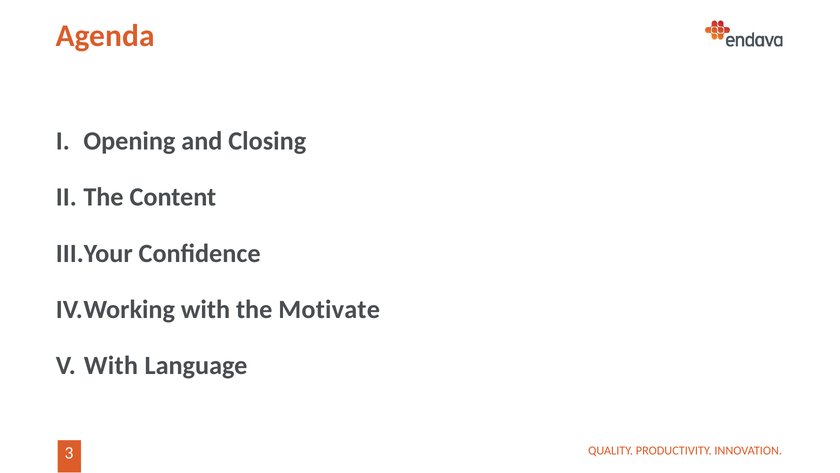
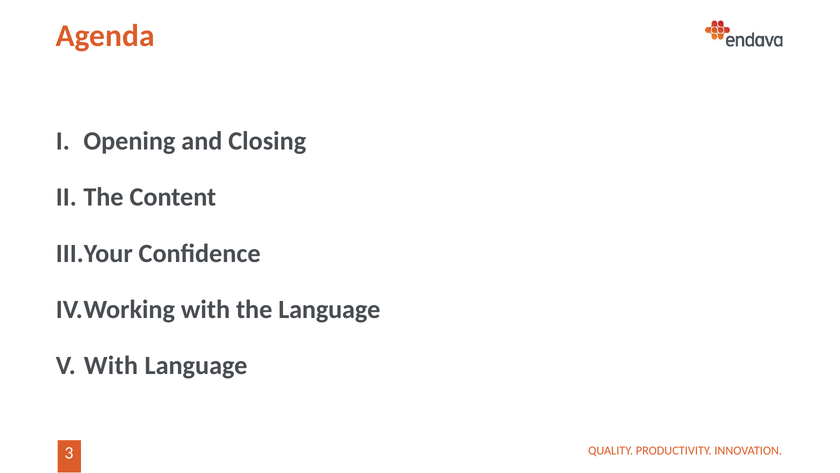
the Motivate: Motivate -> Language (329, 309)
